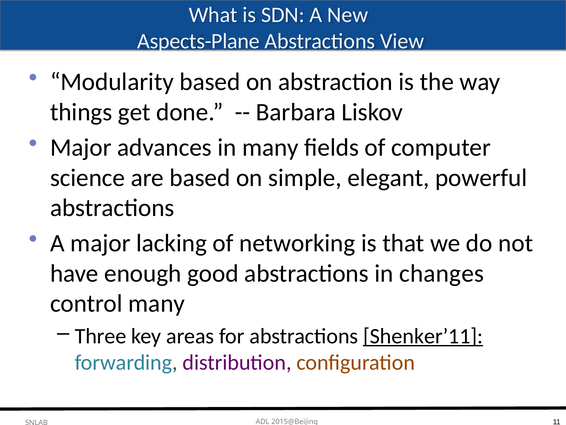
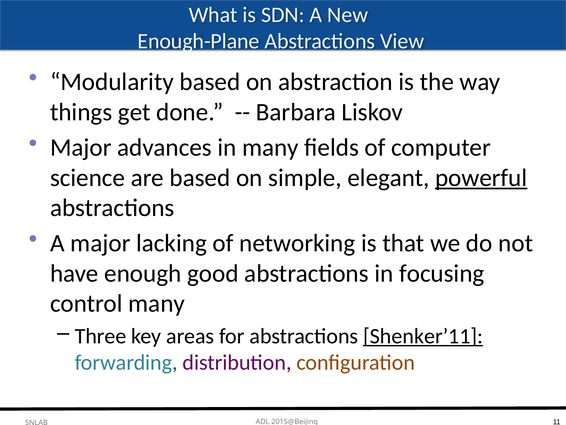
Aspects-Plane: Aspects-Plane -> Enough-Plane (198, 41)
powerful underline: none -> present (481, 177)
changes: changes -> focusing (442, 273)
